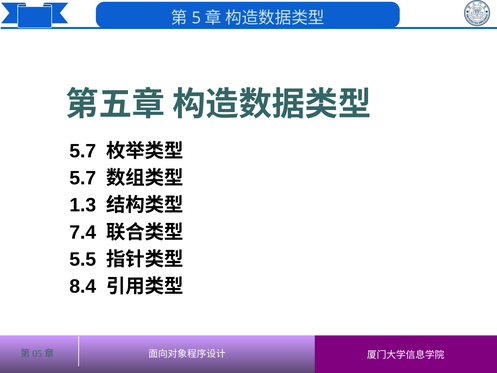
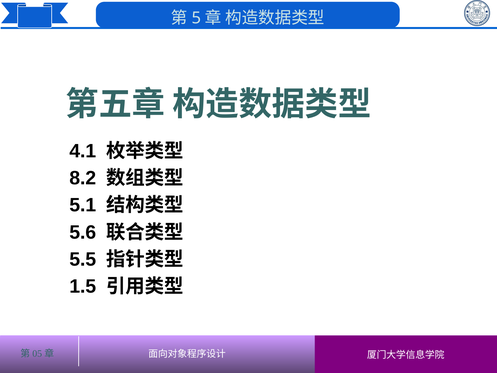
5.7: 5.7 -> 4.1 (83, 151)
5.7: 5.7 -> 8.2 (83, 178)
1.3: 1.3 -> 5.1 (83, 205)
7.4: 7.4 -> 5.6 (83, 232)
8.4: 8.4 -> 1.5 (83, 286)
